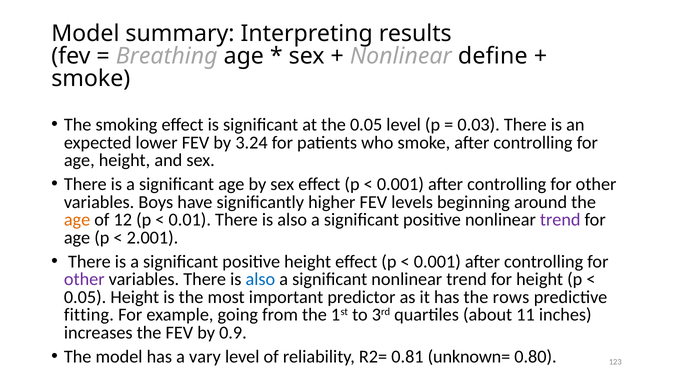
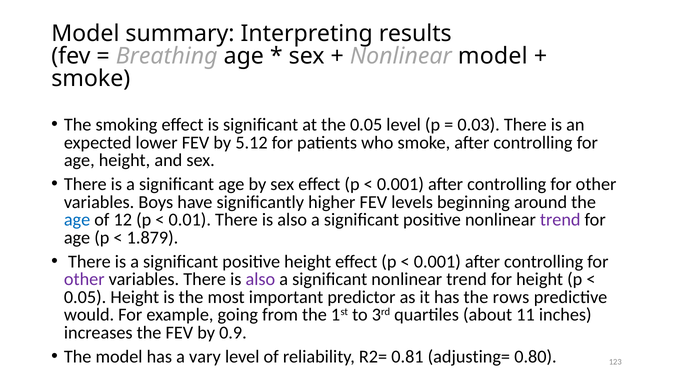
Nonlinear define: define -> model (493, 56)
3.24: 3.24 -> 5.12 (252, 143)
age colour: orange -> blue (77, 220)
2.001: 2.001 -> 1.879 (152, 237)
also colour: blue -> purple (260, 279)
fitting: fitting -> would (89, 314)
unknown=: unknown= -> adjusting= (469, 356)
